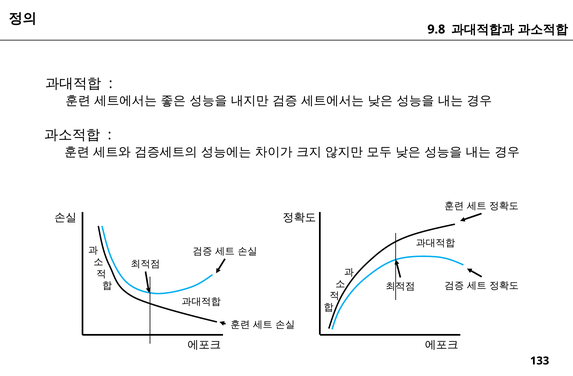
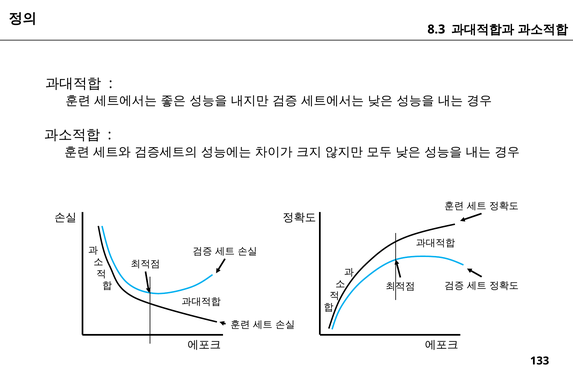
9.8: 9.8 -> 8.3 (436, 29)
